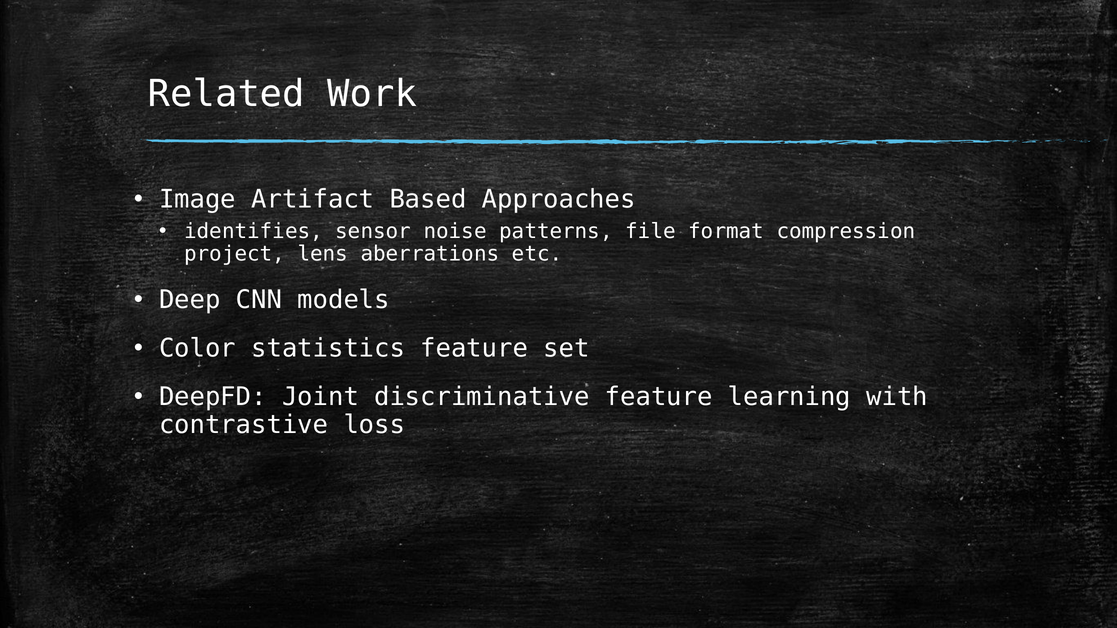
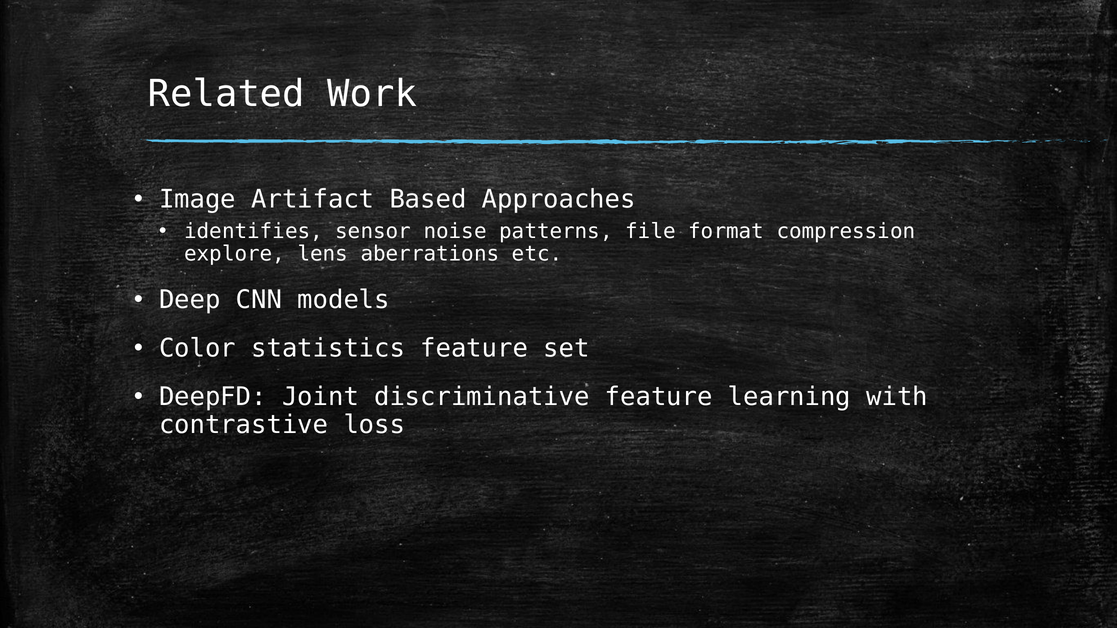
project: project -> explore (235, 254)
